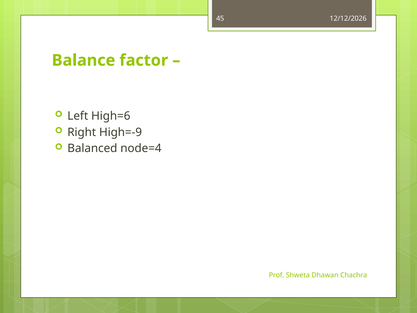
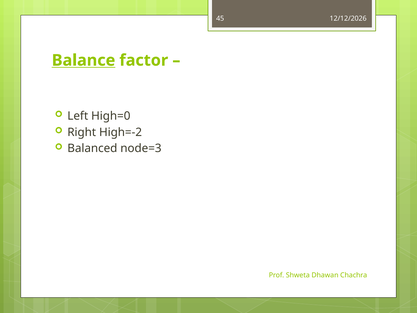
Balance underline: none -> present (84, 60)
High=6: High=6 -> High=0 (111, 116)
High=-9: High=-9 -> High=-2 (121, 132)
node=4: node=4 -> node=3 (141, 148)
